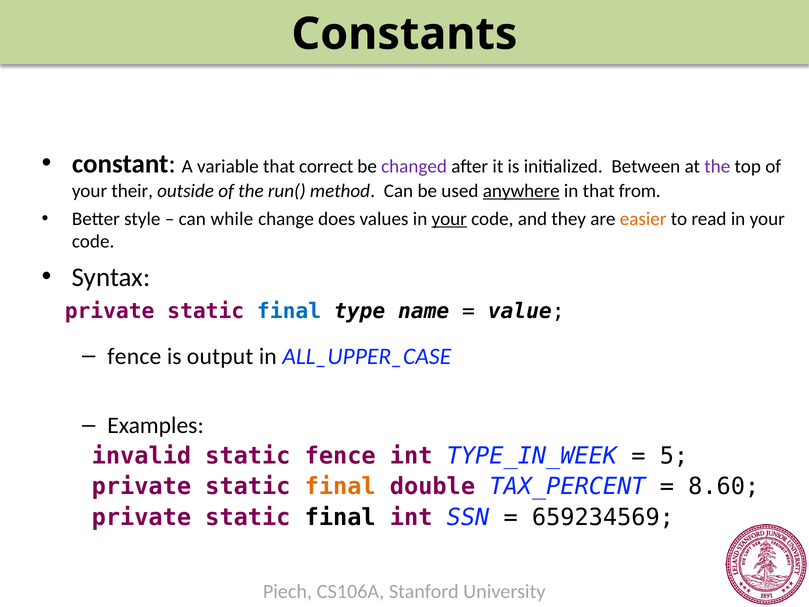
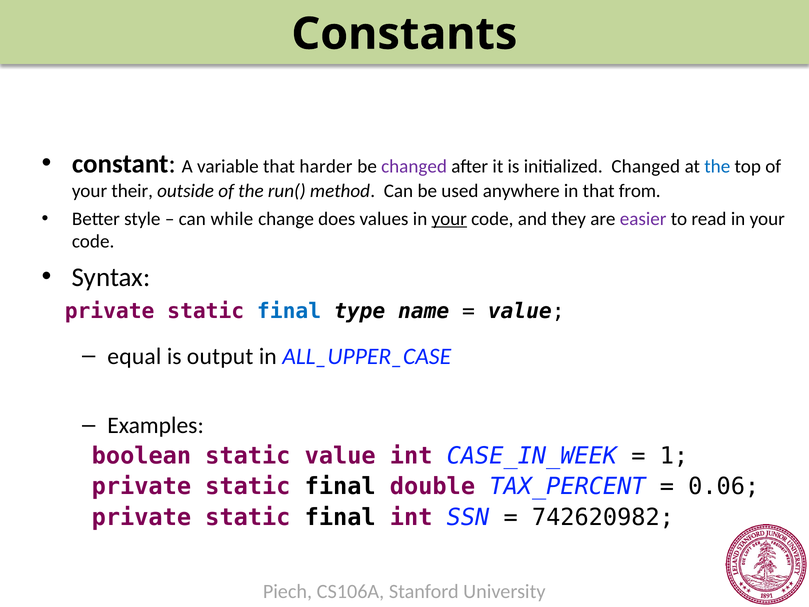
correct: correct -> harder (326, 166)
initialized Between: Between -> Changed (646, 166)
the colour: purple -> blue (717, 166)
anywhere underline: present -> none (521, 191)
easier colour: orange -> purple (643, 219)
fence: fence -> equal (134, 356)
invalid: invalid -> boolean (141, 456)
static fence: fence -> value (340, 456)
TYPE_IN_WEEK: TYPE_IN_WEEK -> CASE_IN_WEEK (532, 456)
5: 5 -> 1 (674, 456)
final colour: orange -> black (340, 486)
8.60: 8.60 -> 0.06 (724, 486)
659234569: 659234569 -> 742620982 (603, 517)
